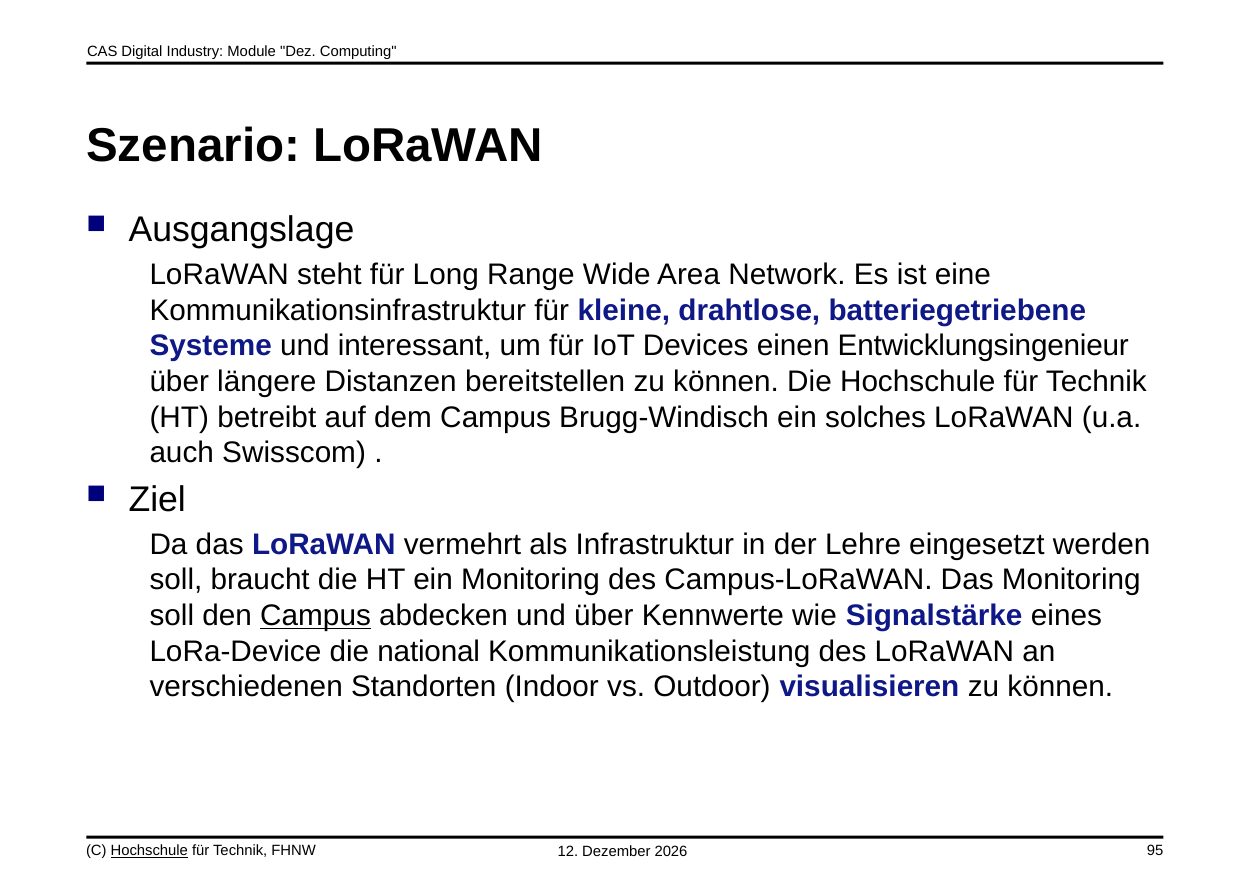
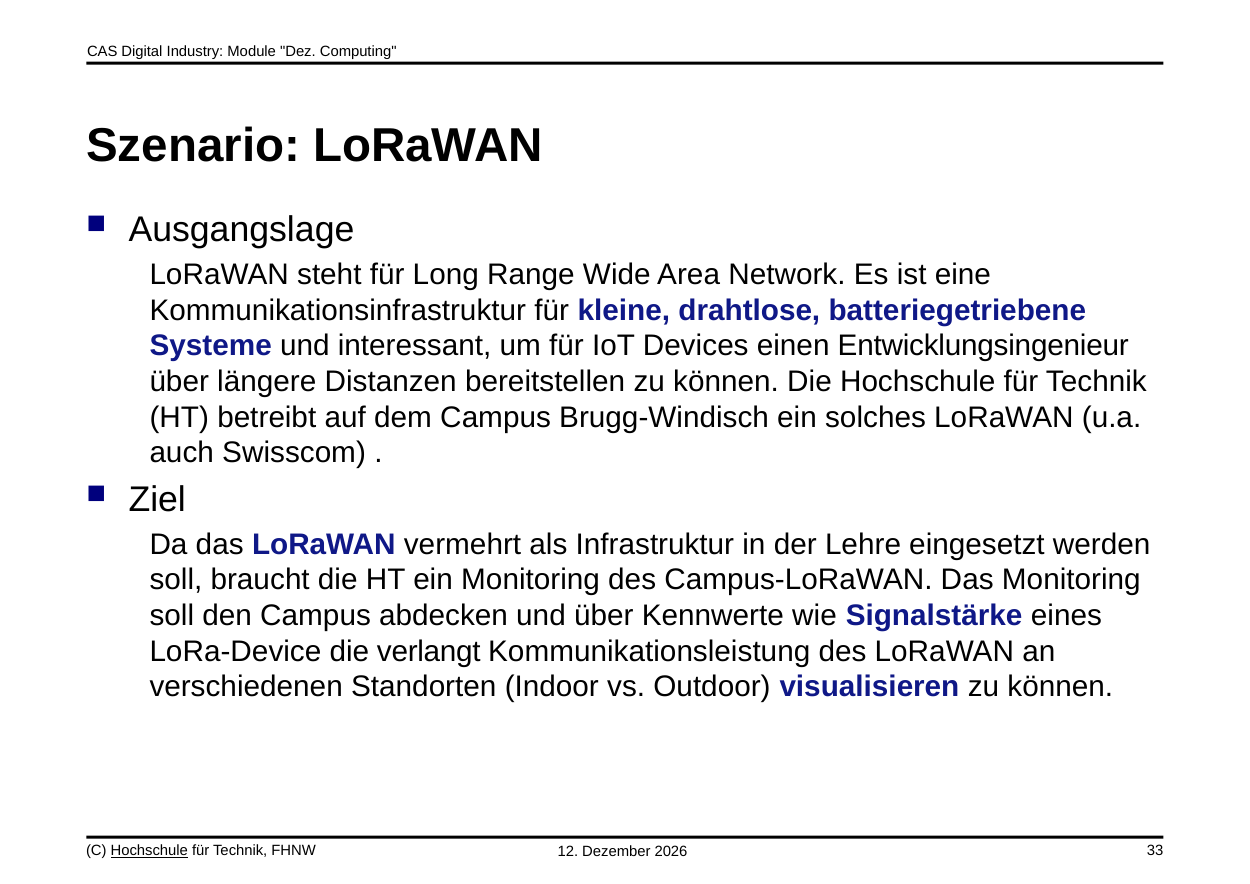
Campus underline: present -> none (316, 616)
national: national -> verlangt (429, 651)
95: 95 -> 33 (1155, 850)
